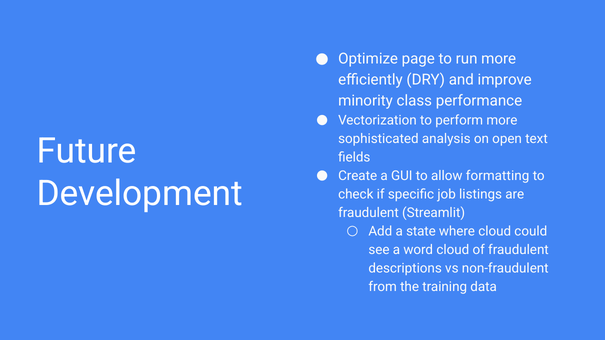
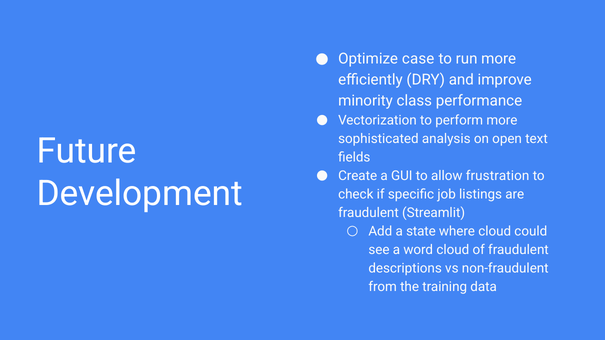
page: page -> case (418, 59)
formatting: formatting -> frustration (498, 176)
